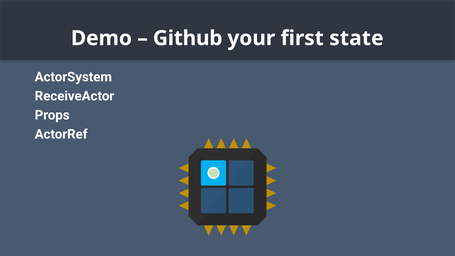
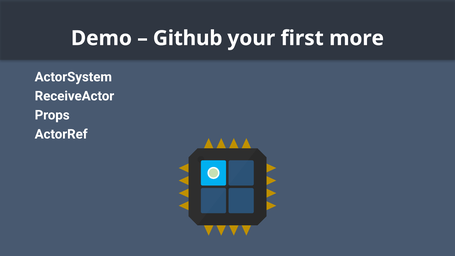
state: state -> more (357, 38)
